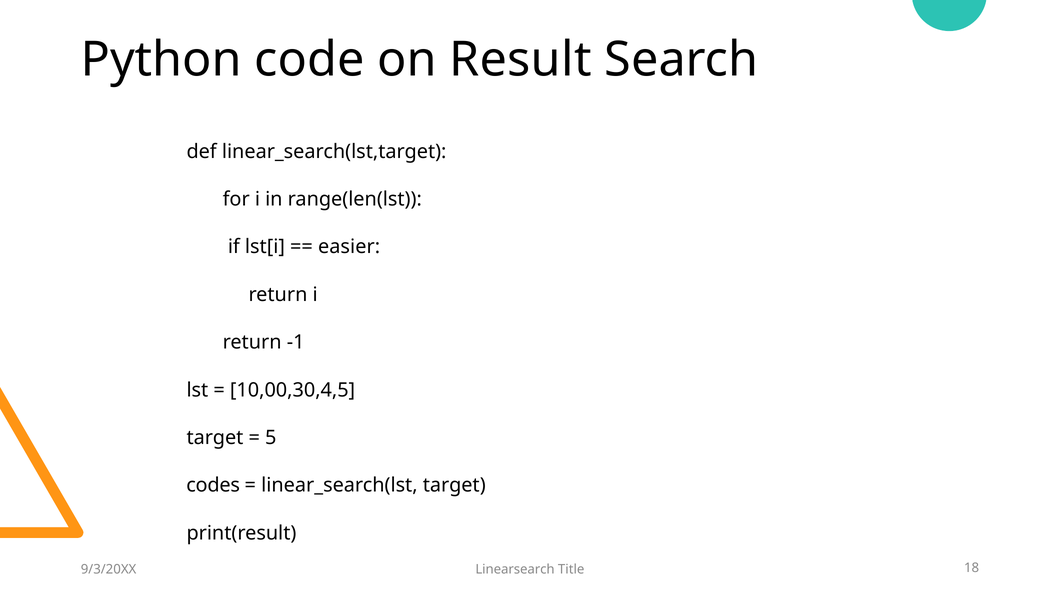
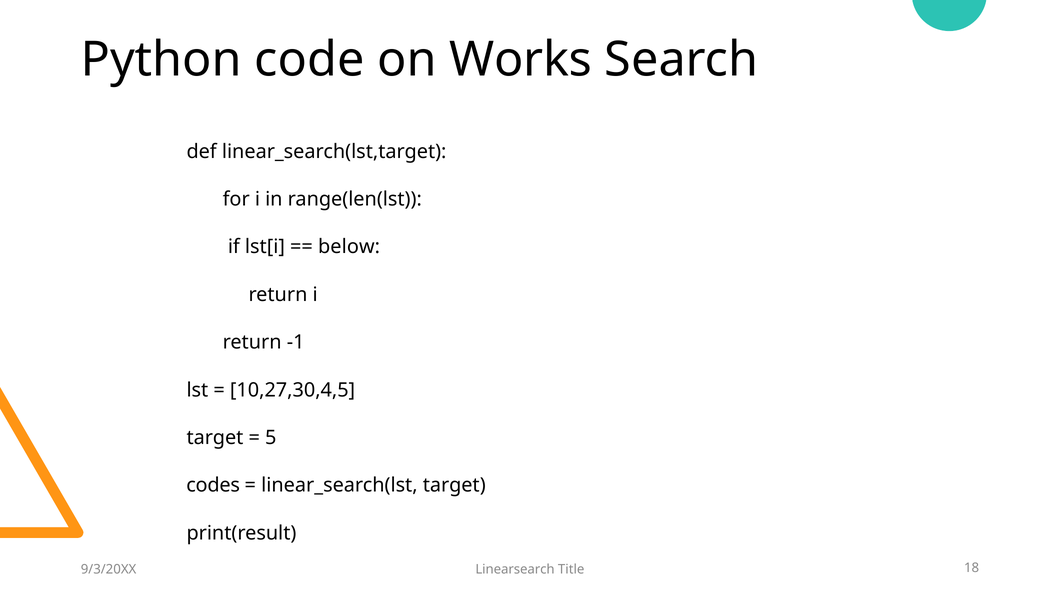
Result: Result -> Works (521, 60)
easier: easier -> below (349, 247)
10,00,30,4,5: 10,00,30,4,5 -> 10,27,30,4,5 (293, 390)
